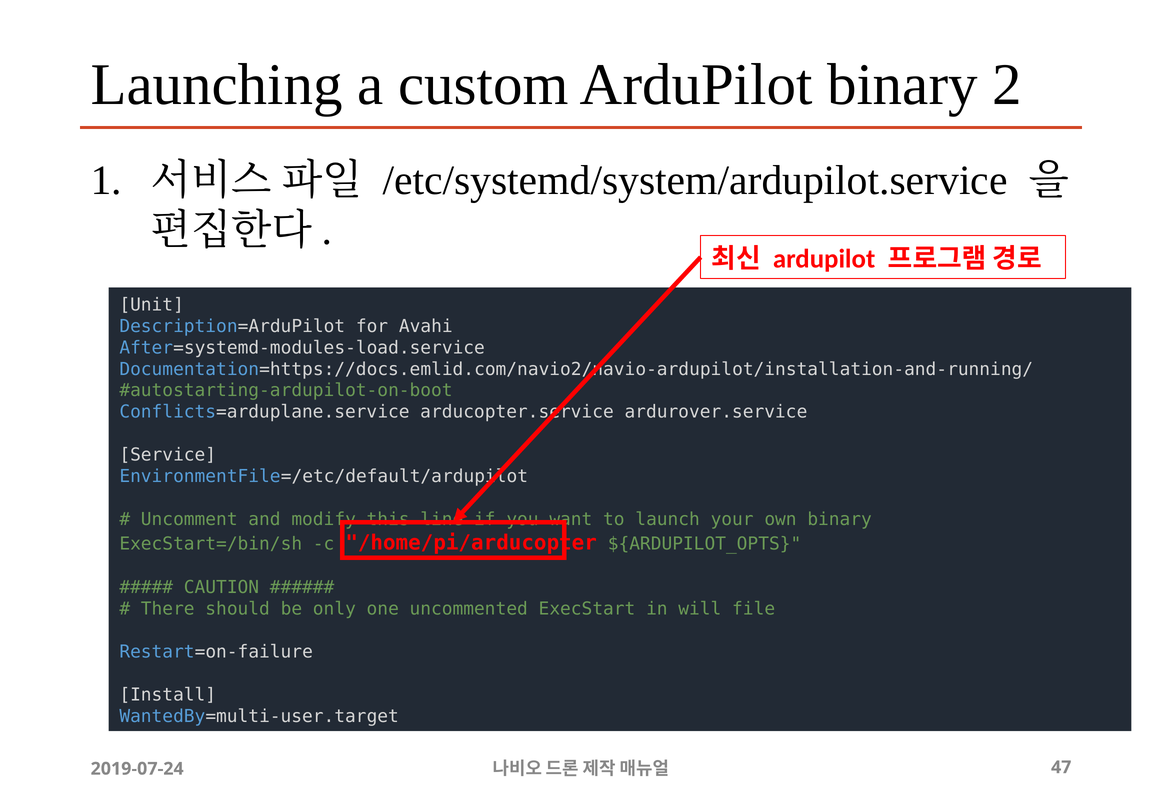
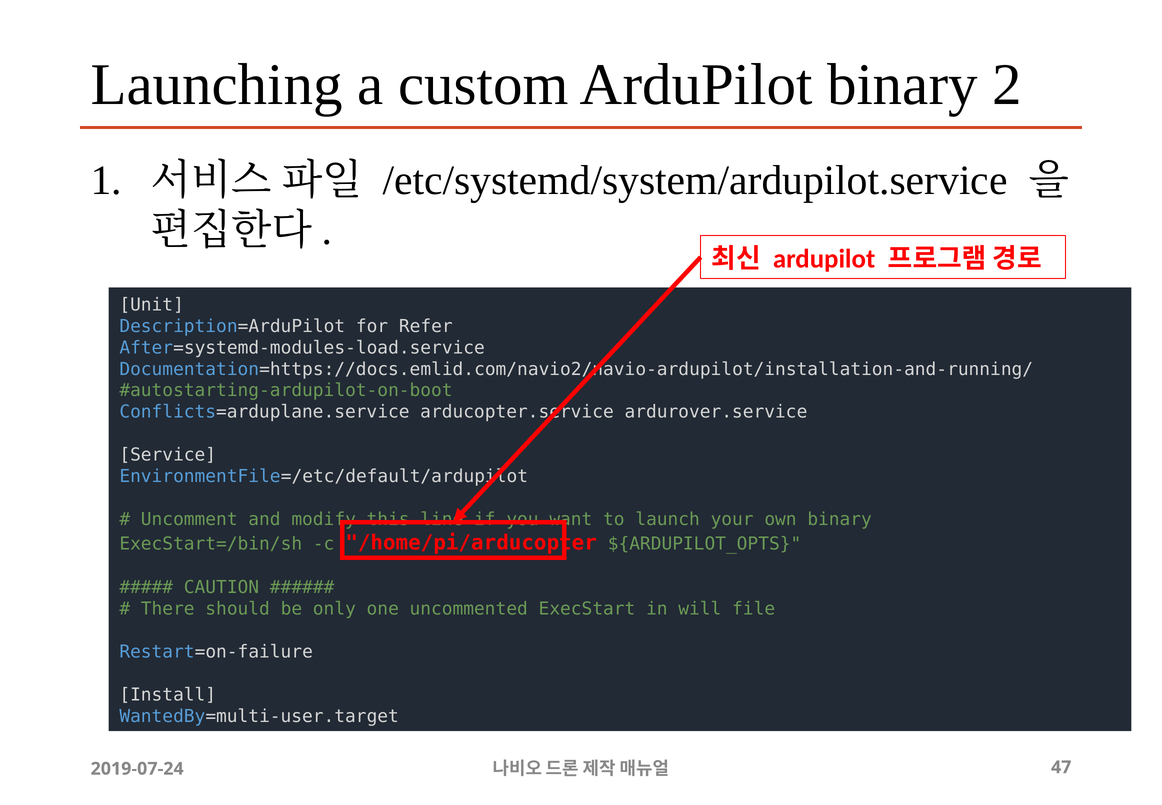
Avahi: Avahi -> Refer (426, 326)
